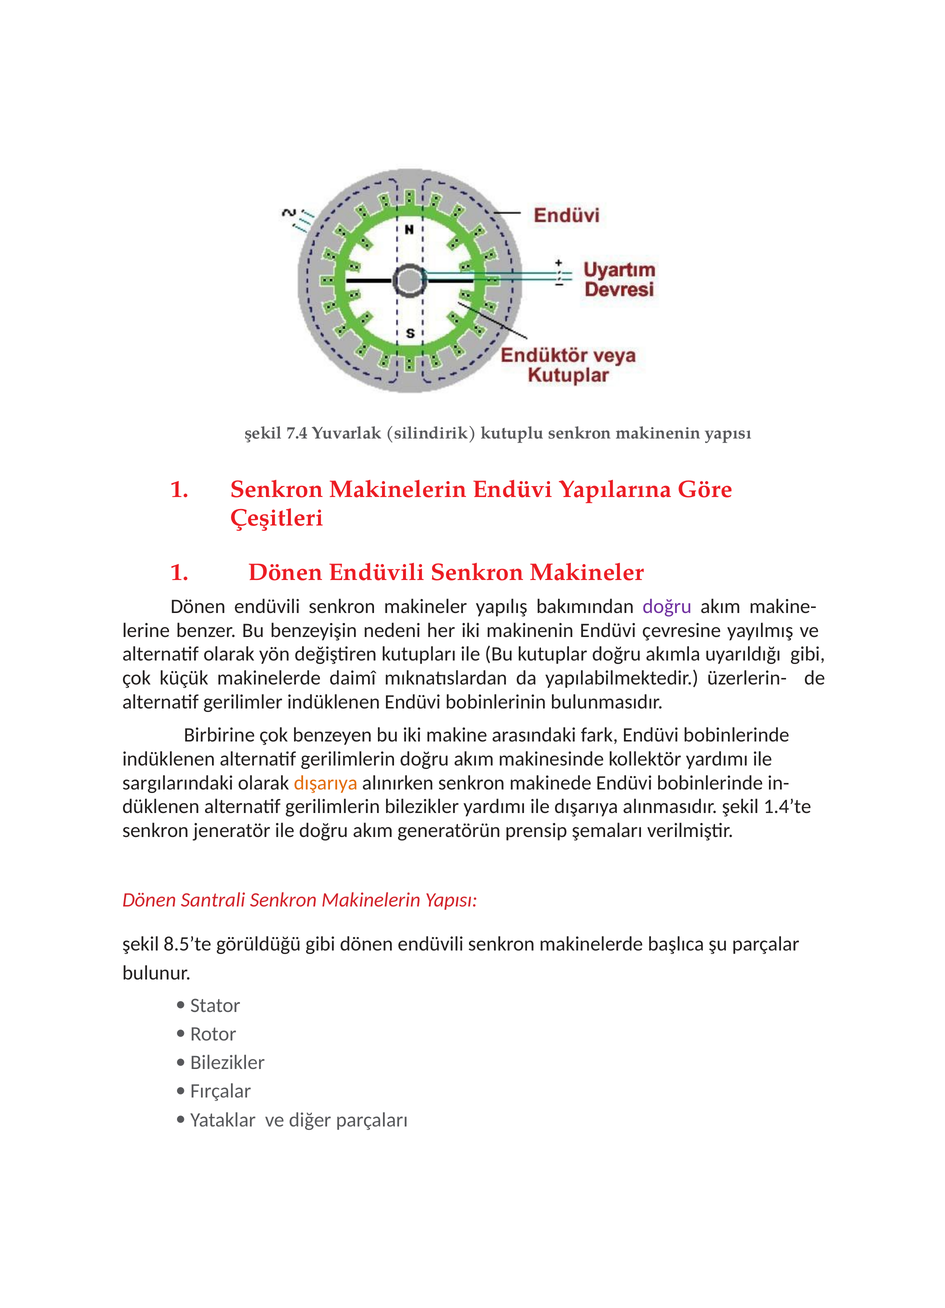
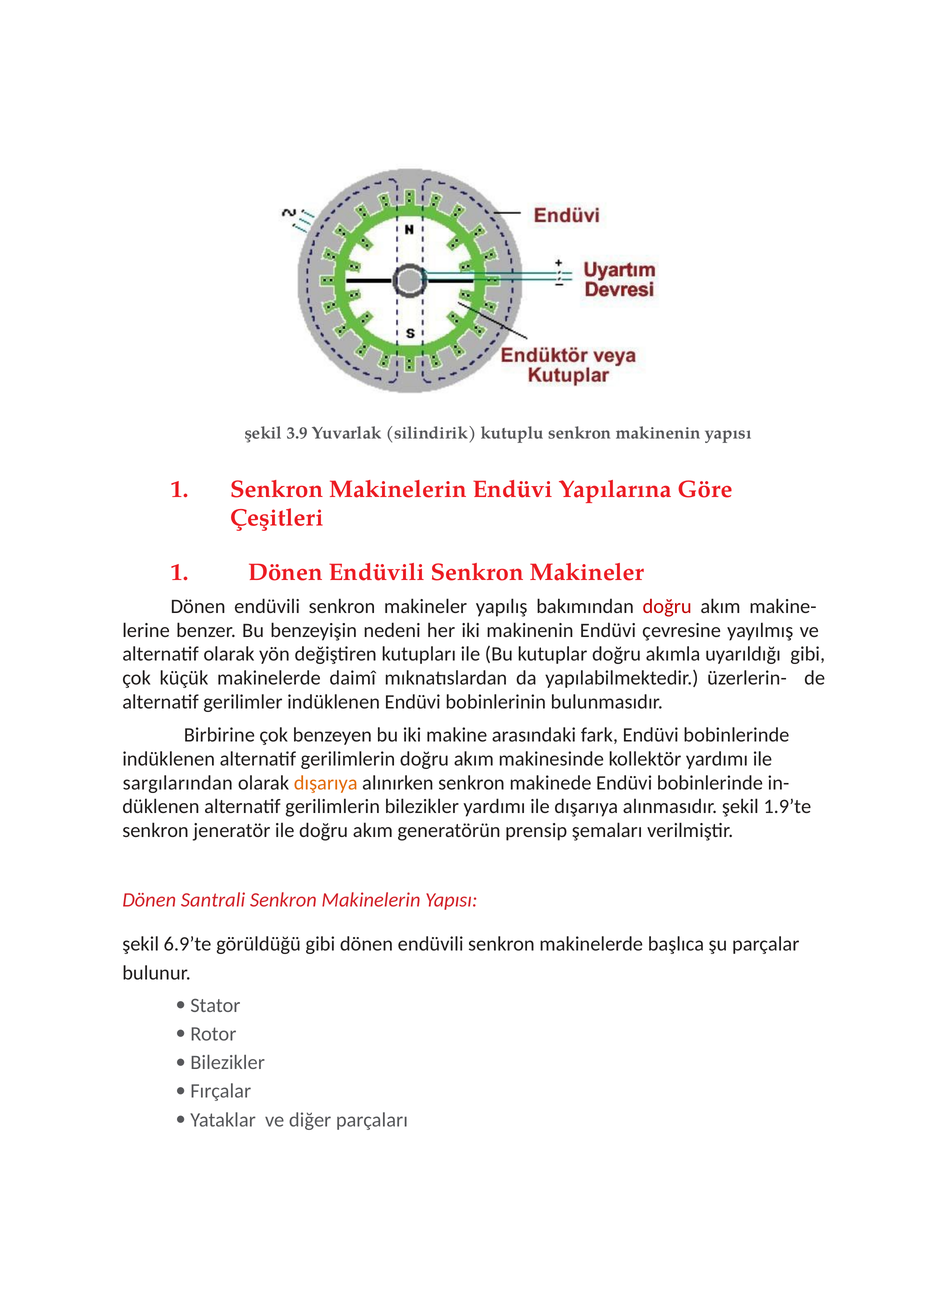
7.4: 7.4 -> 3.9 (297, 433)
doğru colour: purple -> red (667, 607)
sargılarındaki: sargılarındaki -> sargılarından (178, 783)
1.4’te: 1.4’te -> 1.9’te (787, 807)
8.5’te: 8.5’te -> 6.9’te (188, 945)
